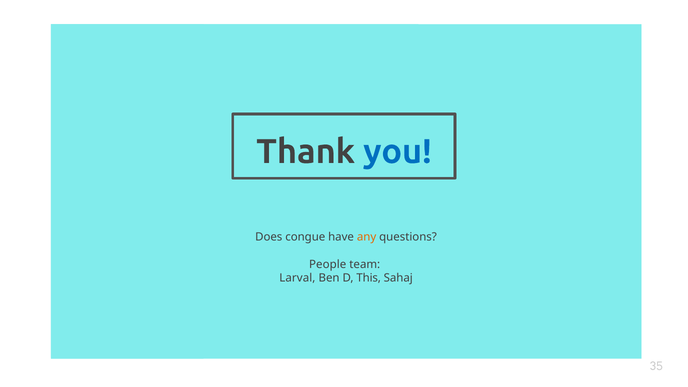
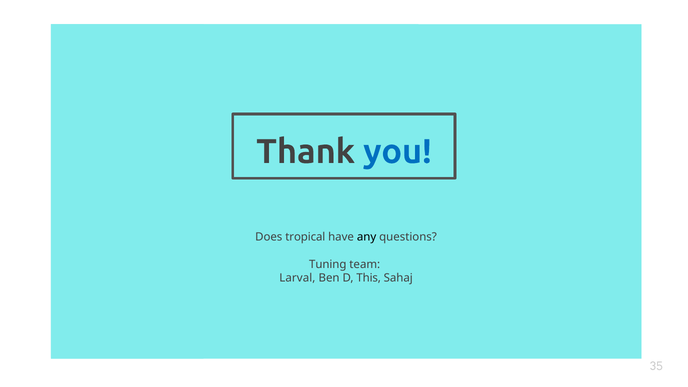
congue: congue -> tropical (305, 237)
any colour: orange -> black (367, 237)
People: People -> Tuning (328, 264)
